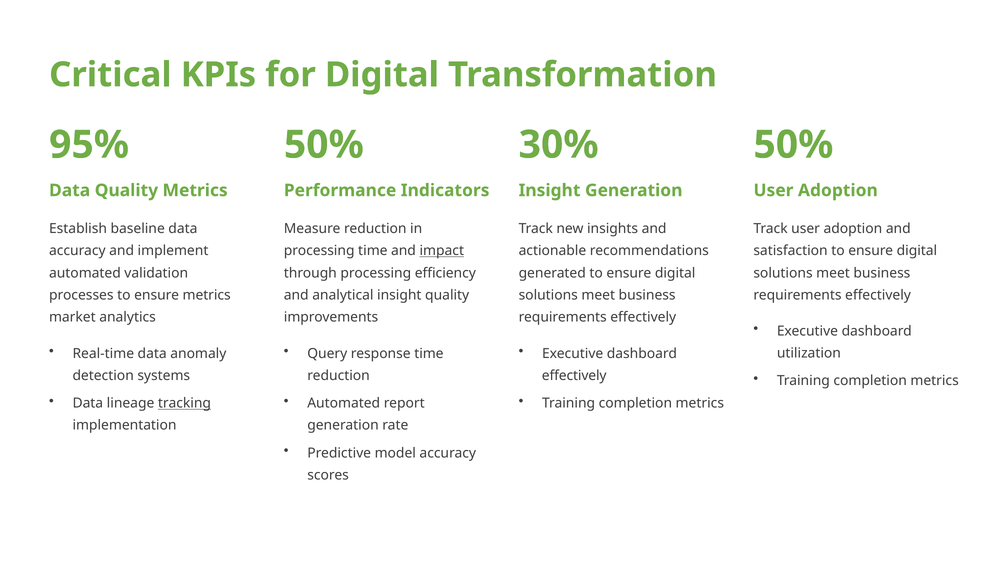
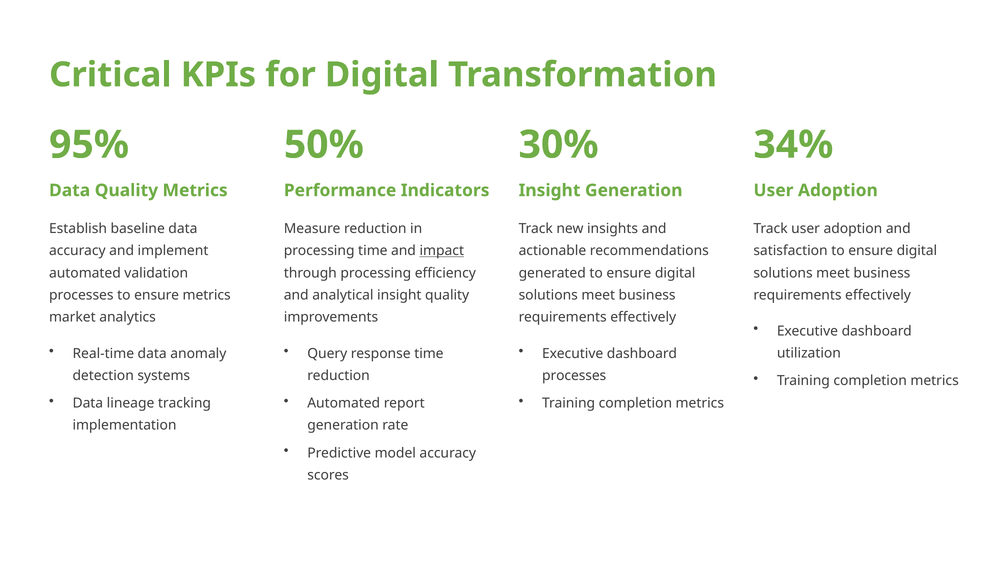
50%: 50% -> 34% (793, 145)
effectively: effectively -> processes (574, 376)
tracking underline: present -> none (184, 403)
